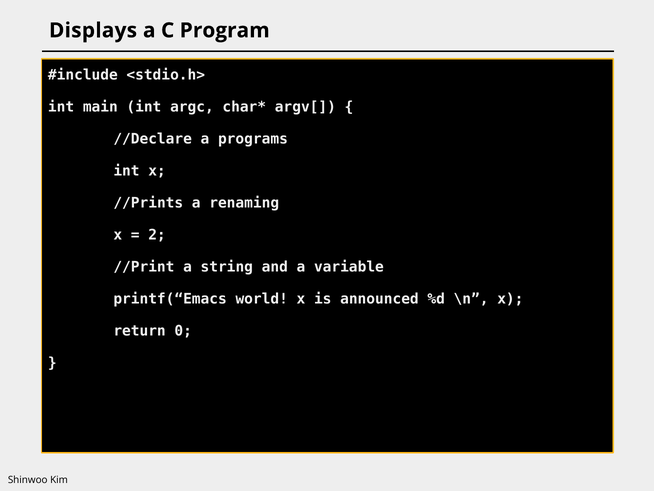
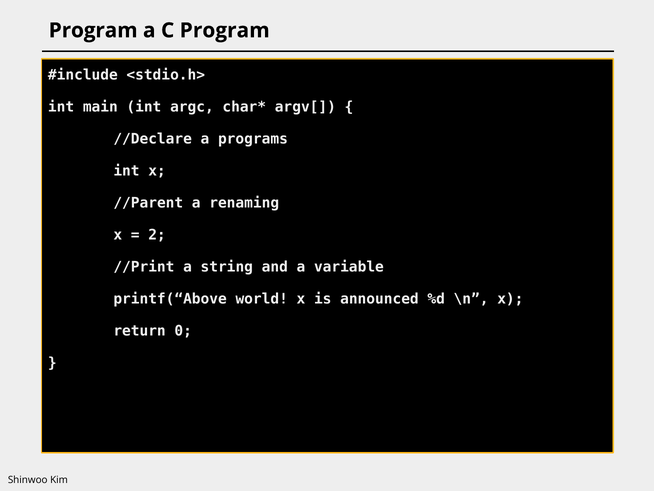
Displays: Displays -> Program (93, 30)
//Prints: //Prints -> //Parent (148, 203)
printf(“Emacs: printf(“Emacs -> printf(“Above (170, 299)
